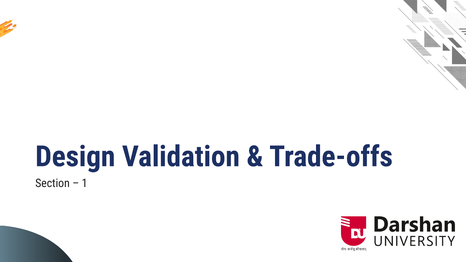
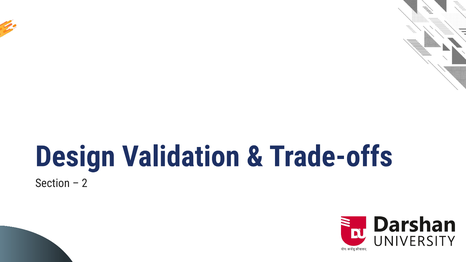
1: 1 -> 2 (85, 183)
